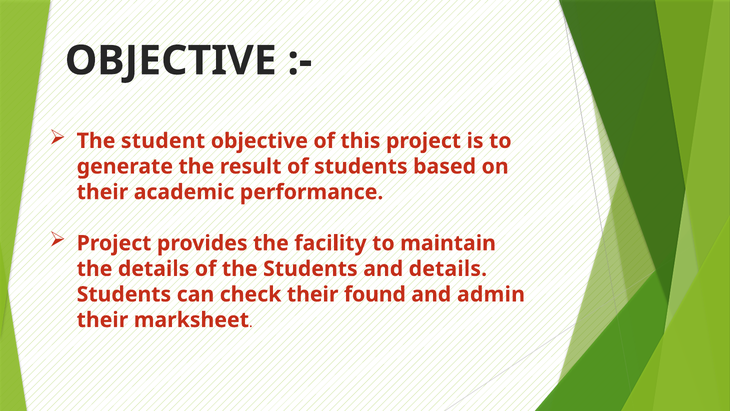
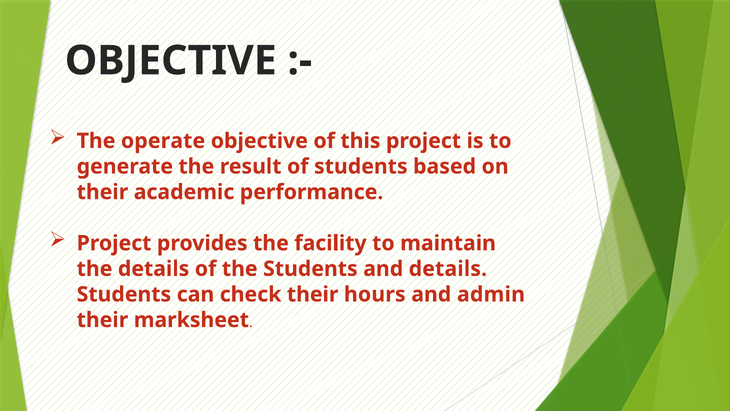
student: student -> operate (163, 141)
found: found -> hours (375, 294)
